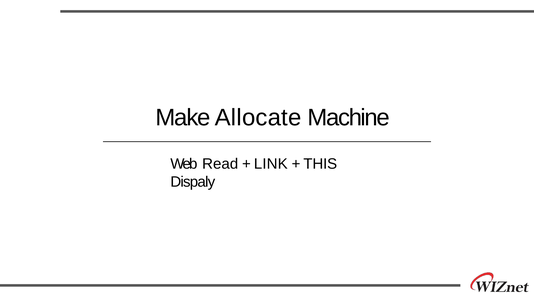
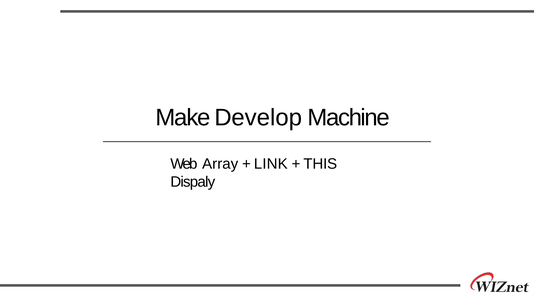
Allocate: Allocate -> Develop (258, 118)
Read: Read -> Array (220, 164)
